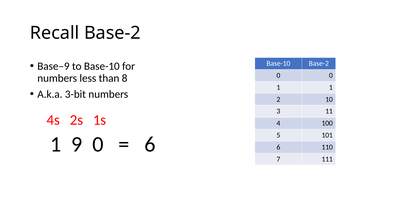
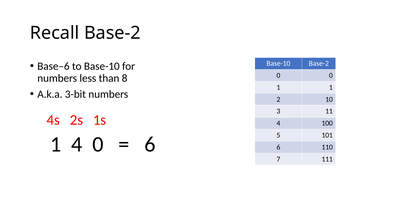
Base–9: Base–9 -> Base–6 (53, 66)
1 9: 9 -> 4 (77, 144)
